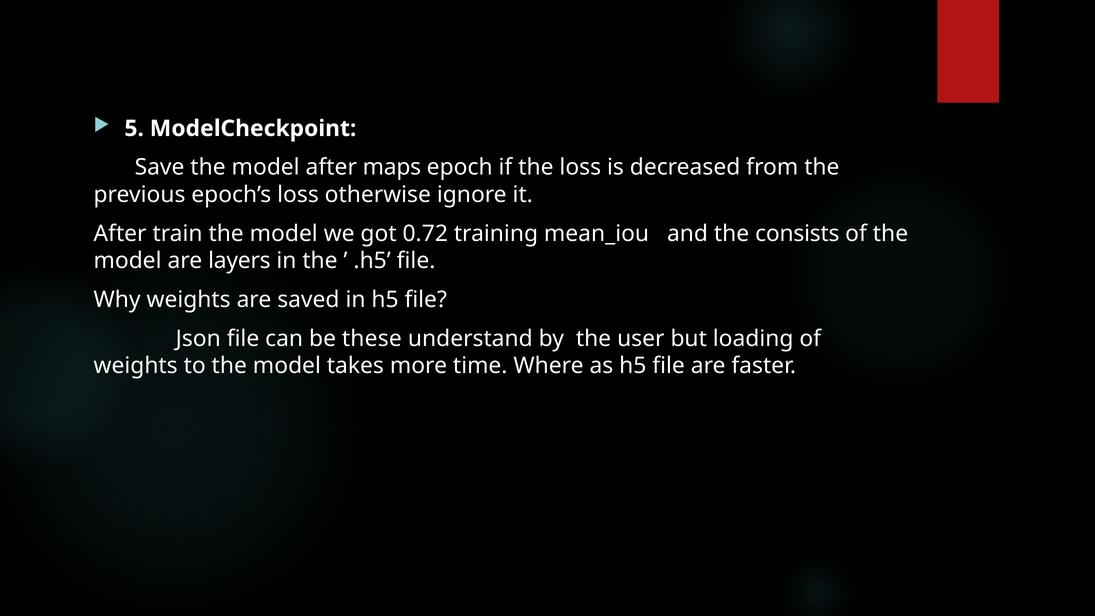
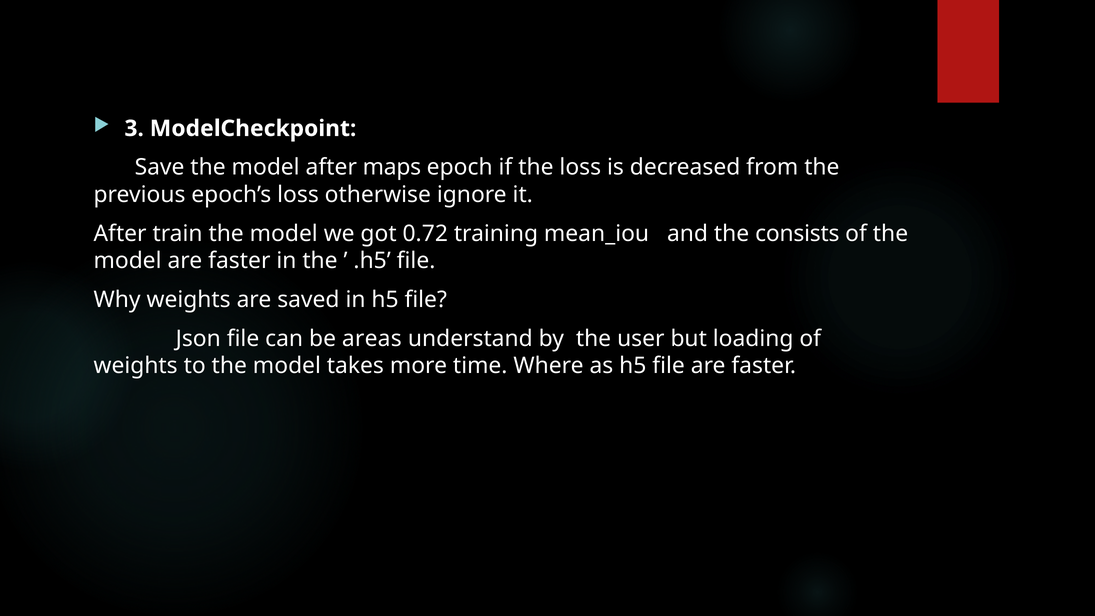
5: 5 -> 3 (134, 128)
model are layers: layers -> faster (239, 261)
these: these -> areas (372, 338)
